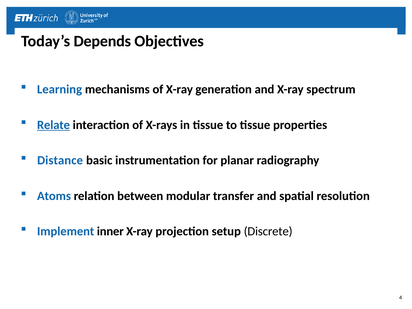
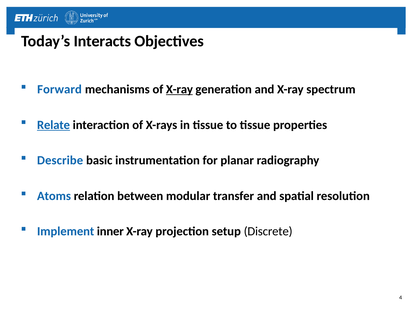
Depends: Depends -> Interacts (102, 41)
Learning: Learning -> Forward (59, 89)
X-ray underline: none -> present (179, 89)
Distance: Distance -> Describe (60, 160)
